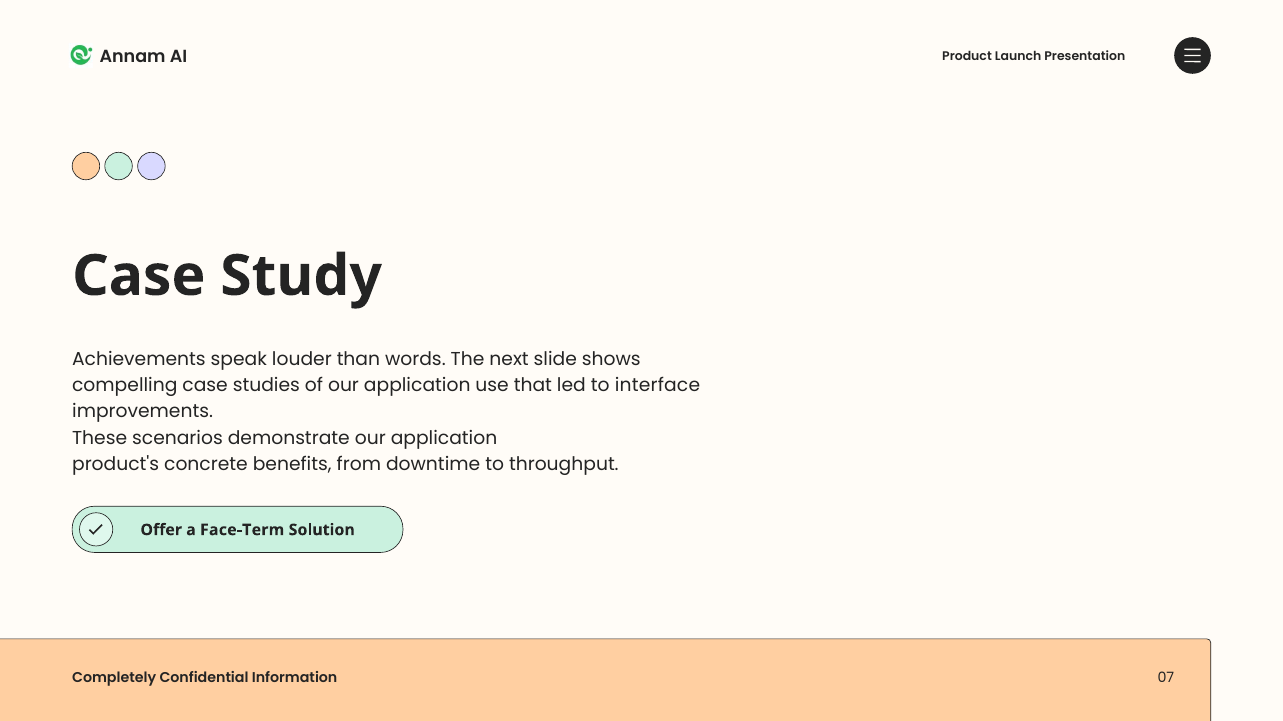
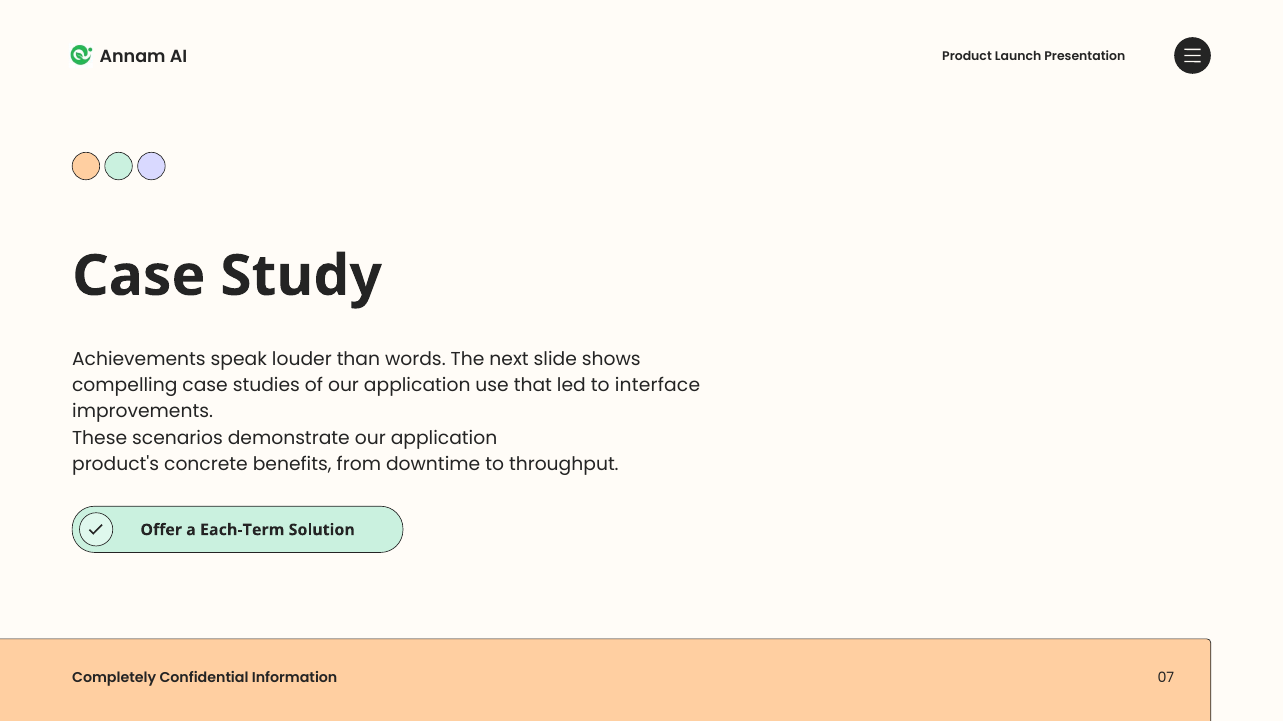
Face-Term: Face-Term -> Each-Term (242, 530)
